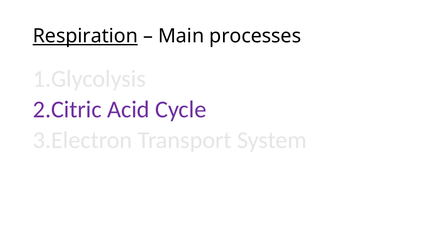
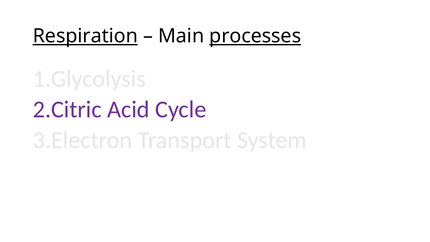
processes underline: none -> present (255, 36)
